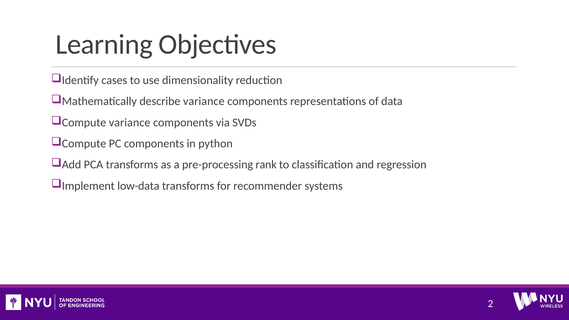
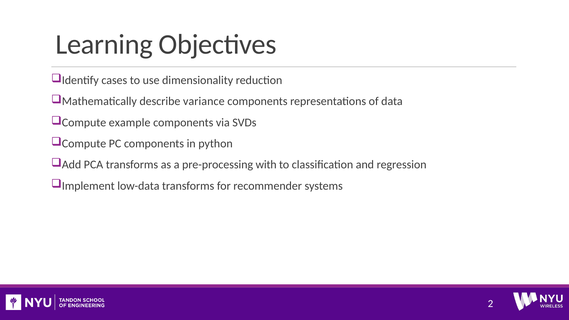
Compute variance: variance -> example (130, 123)
rank: rank -> with (266, 165)
